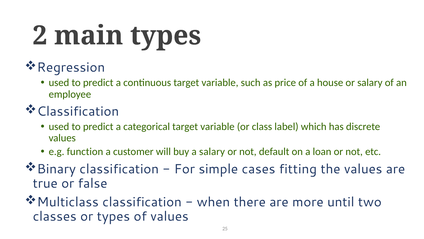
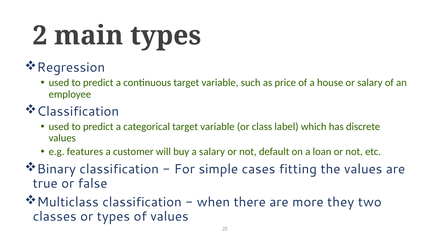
function: function -> features (85, 151)
until: until -> they (341, 202)
